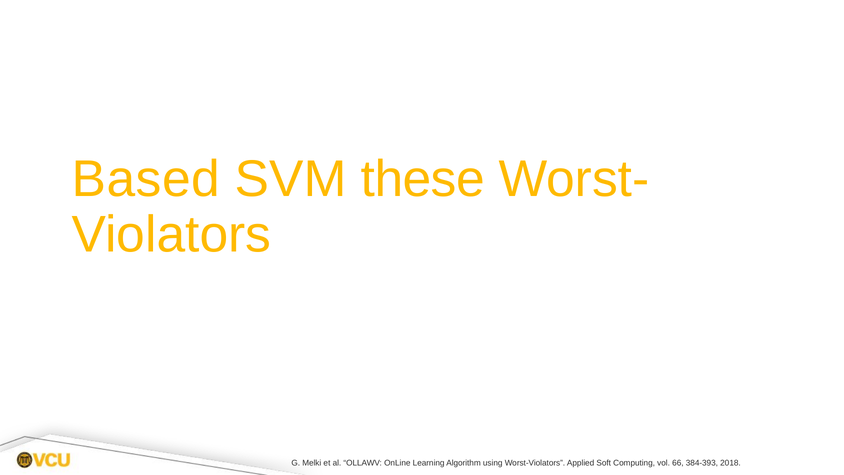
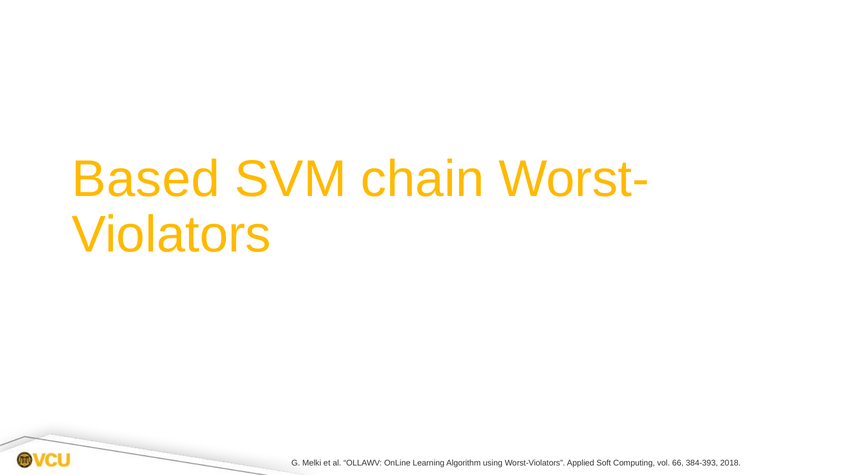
these: these -> chain (423, 179)
